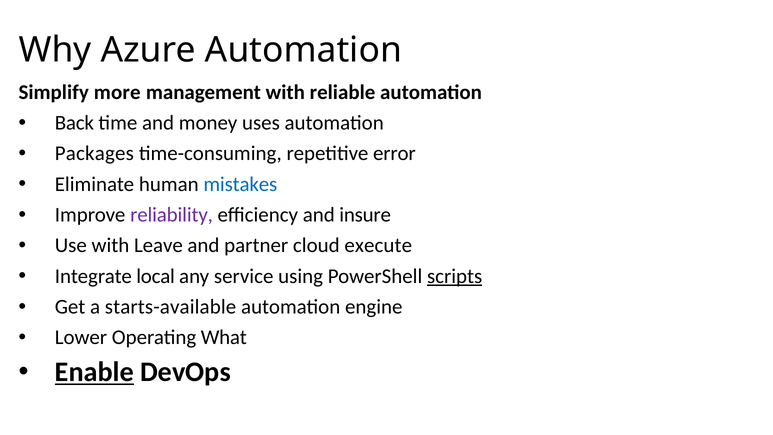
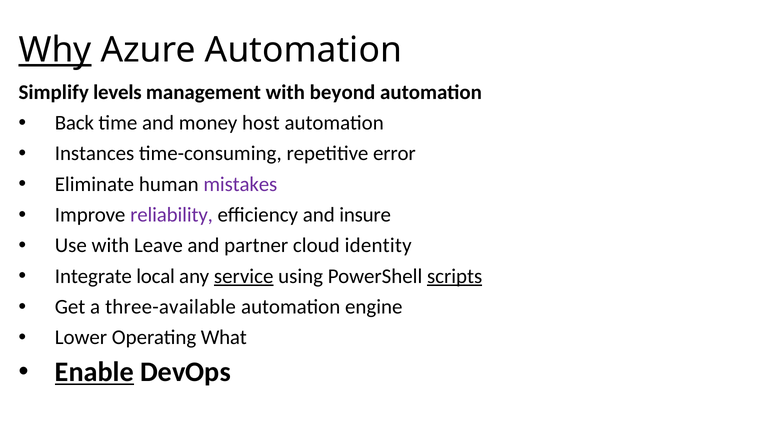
Why underline: none -> present (55, 50)
more: more -> levels (117, 92)
reliable: reliable -> beyond (342, 92)
uses: uses -> host (261, 123)
Packages: Packages -> Instances (95, 153)
mistakes colour: blue -> purple (240, 184)
execute: execute -> identity (378, 245)
service underline: none -> present (244, 276)
starts-available: starts-available -> three-available (170, 307)
